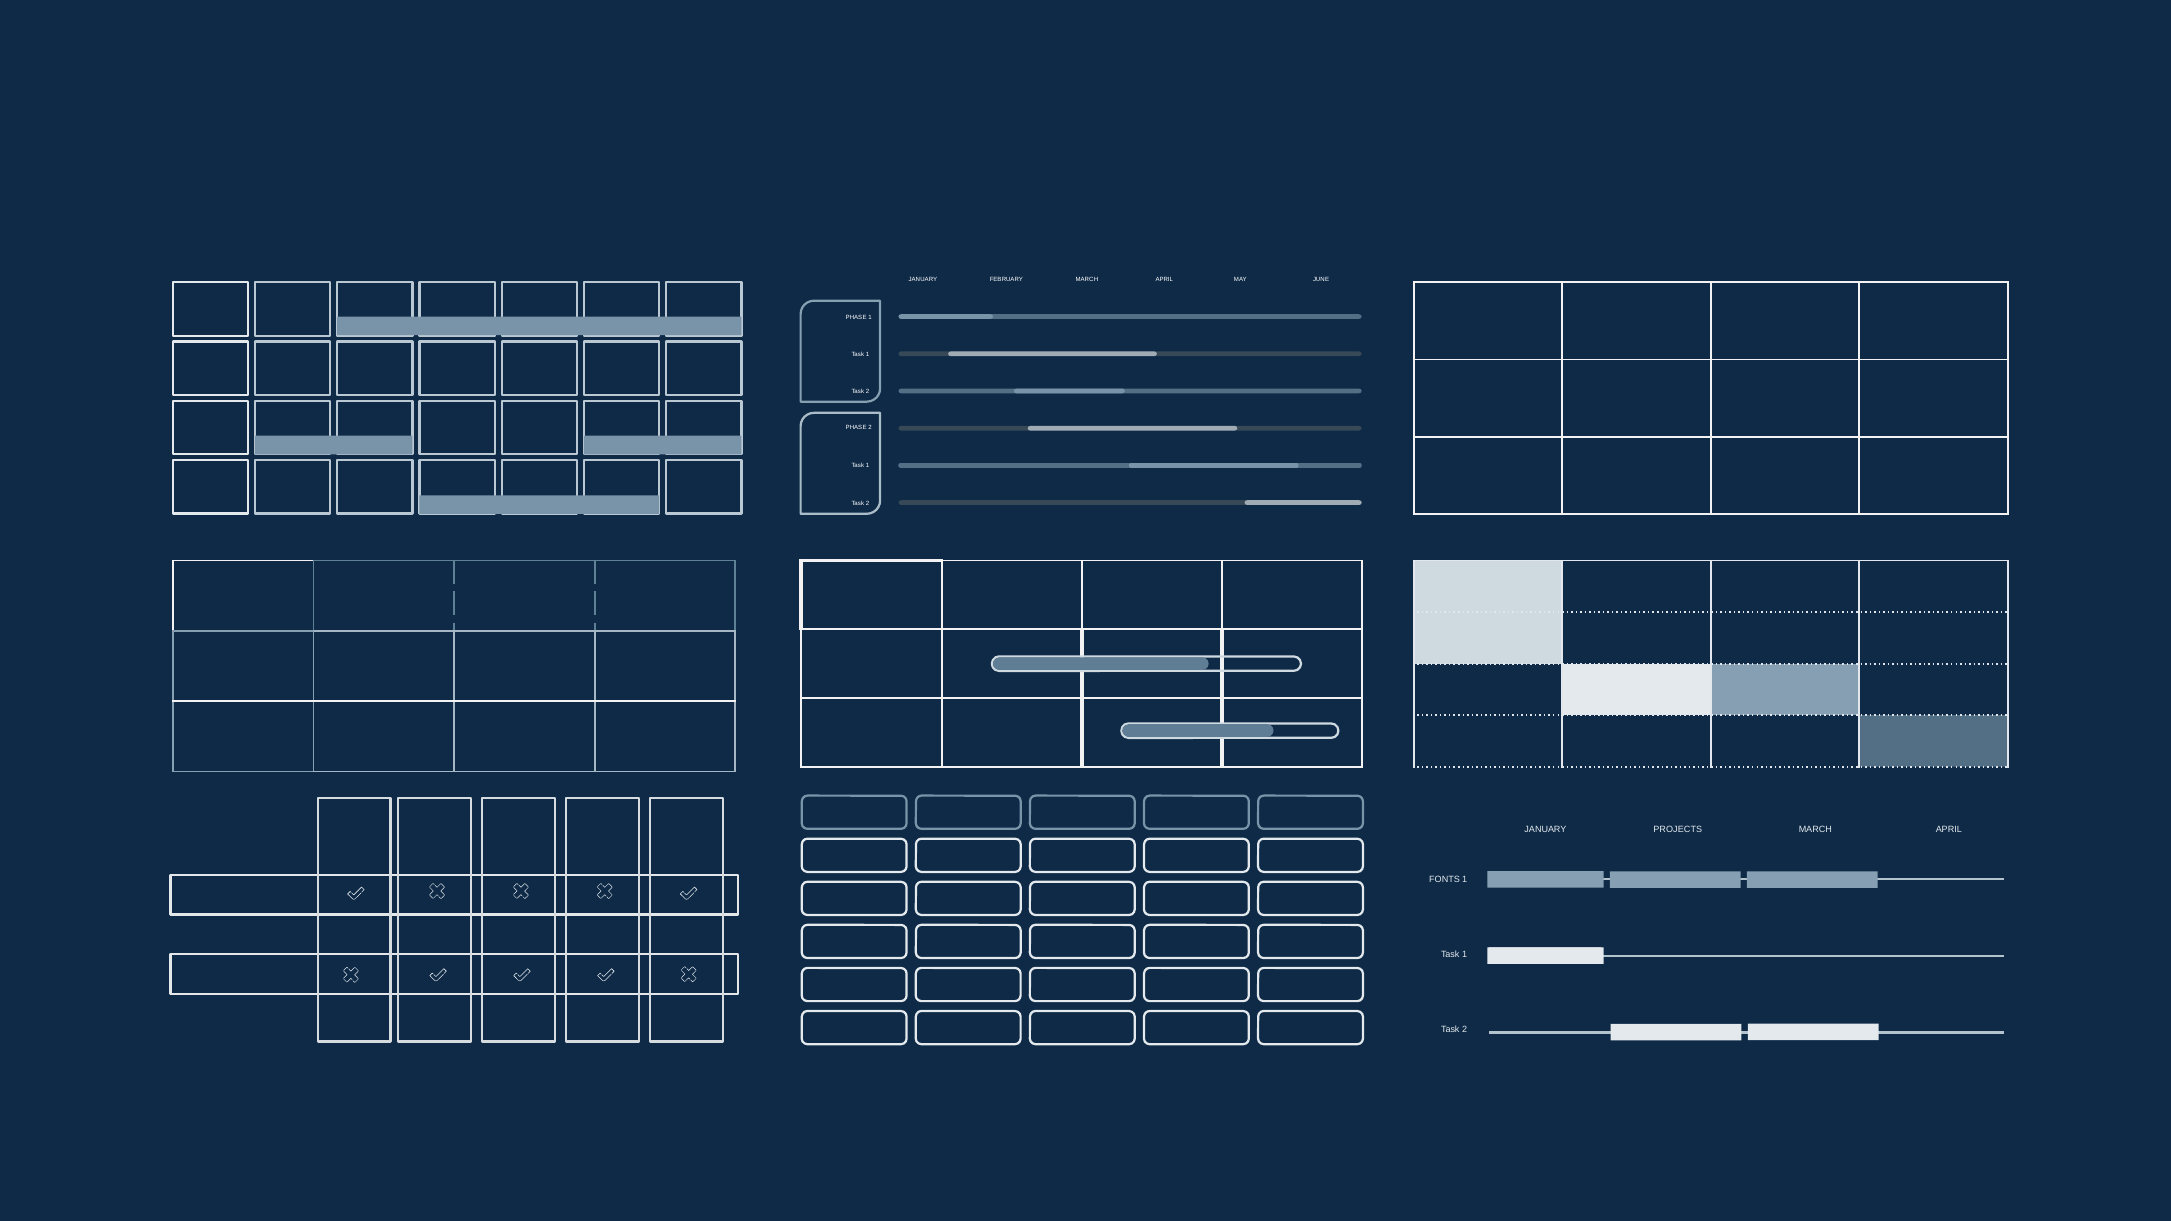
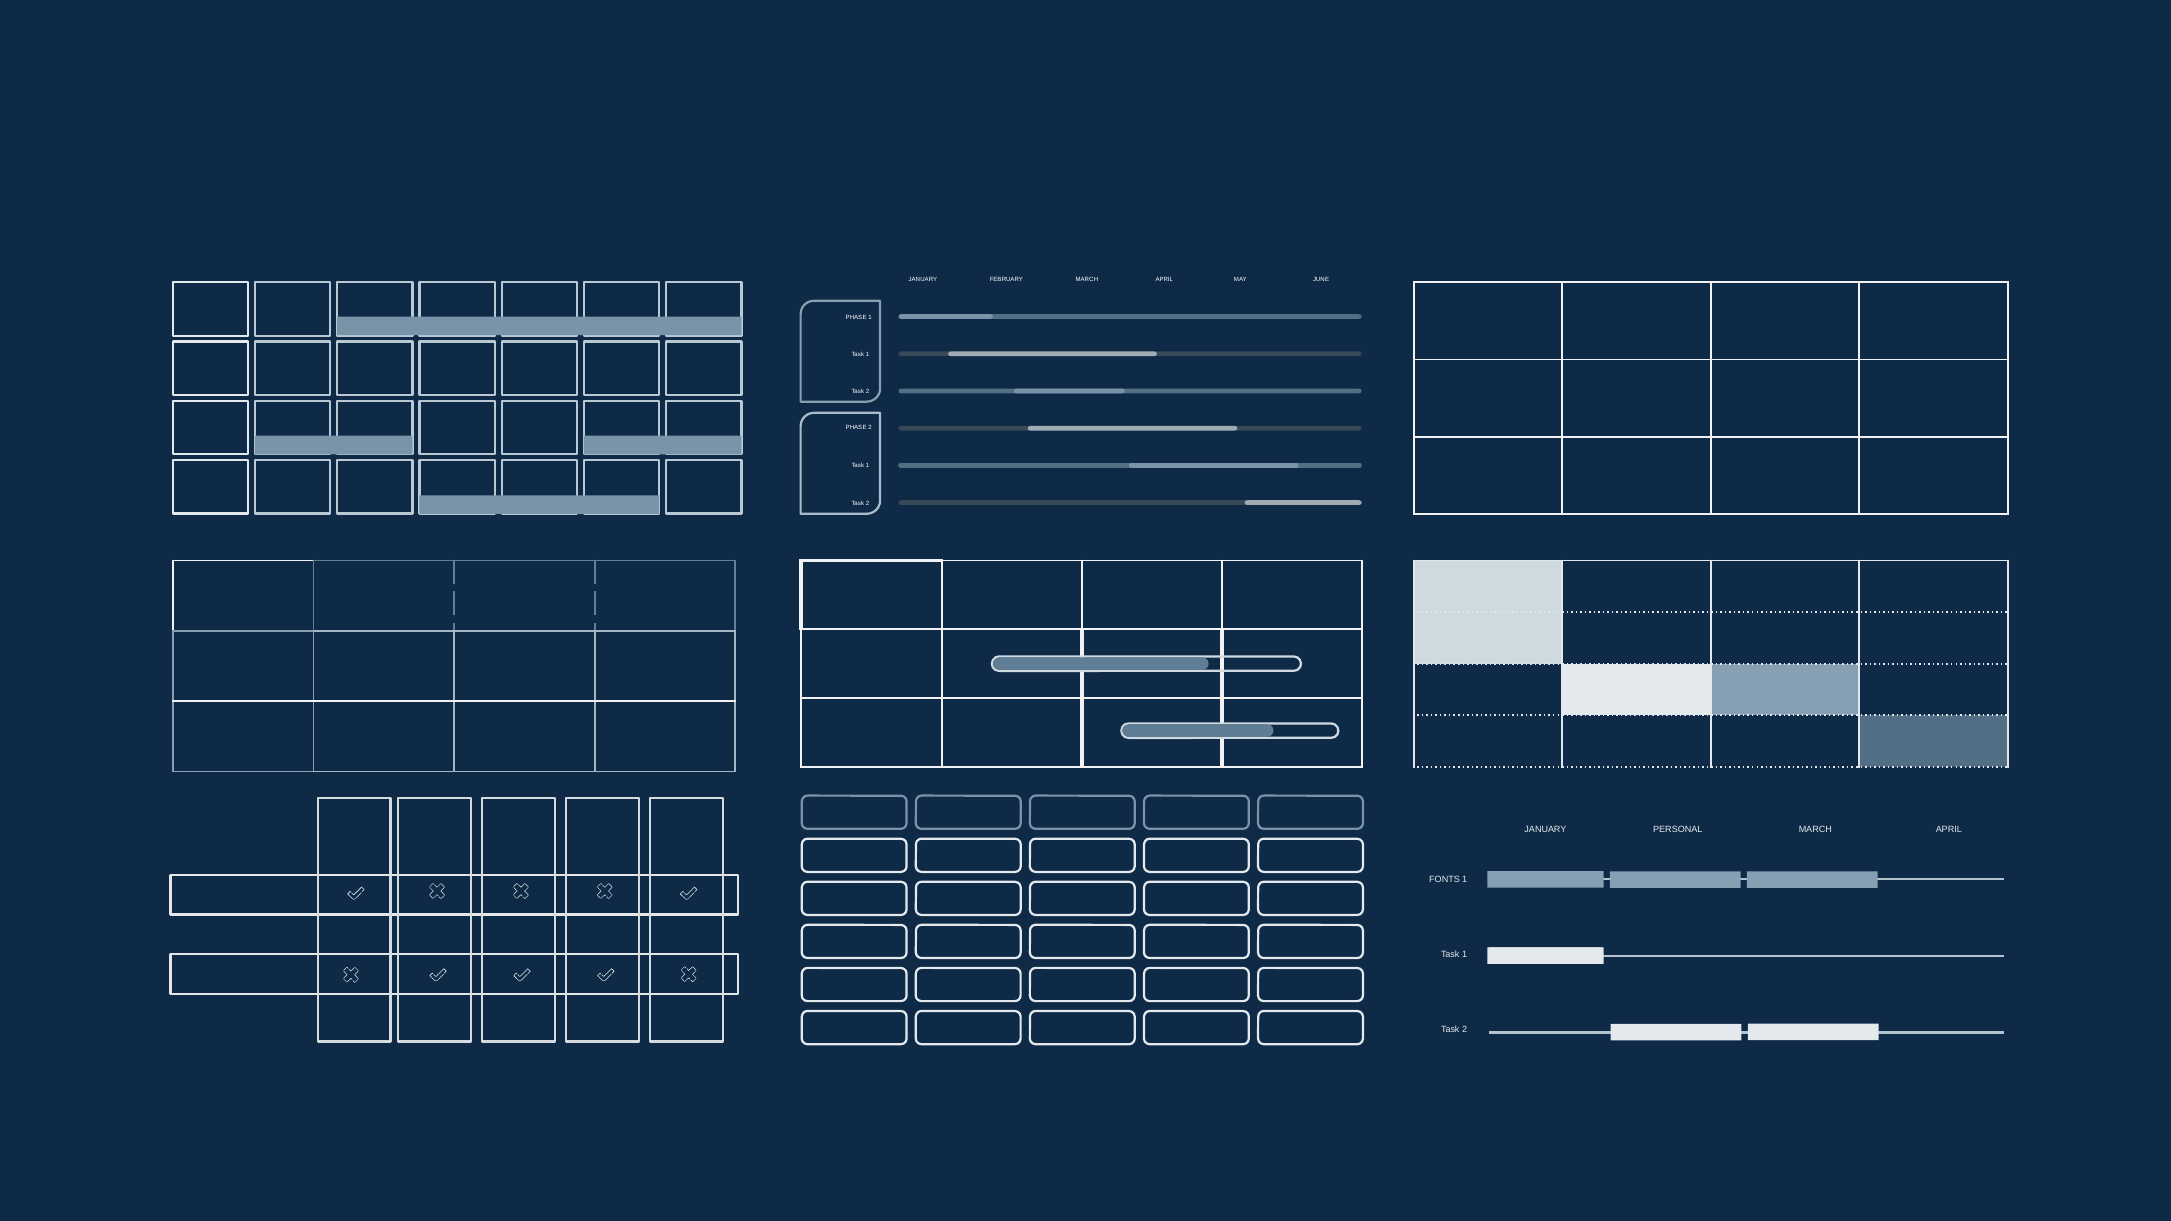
PROJECTS: PROJECTS -> PERSONAL (1678, 830)
